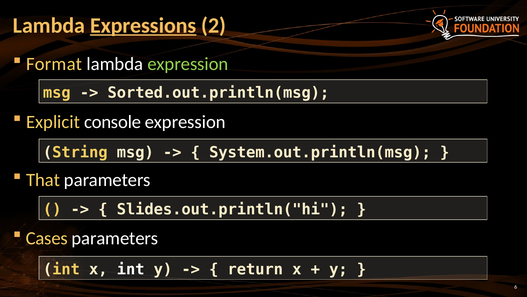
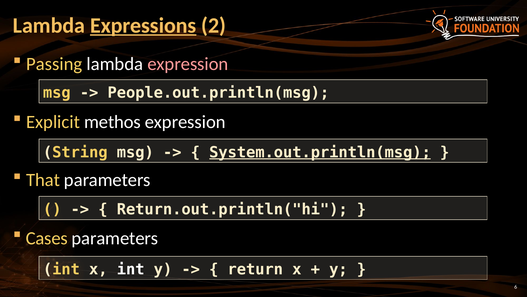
Format: Format -> Passing (54, 64)
expression colour: light green -> pink (188, 64)
Sorted.out.println(msg: Sorted.out.println(msg -> People.out.println(msg (218, 93)
console: console -> methos (113, 122)
System.out.println(msg underline: none -> present (320, 152)
Slides.out.println("hi: Slides.out.println("hi -> Return.out.println("hi (232, 209)
